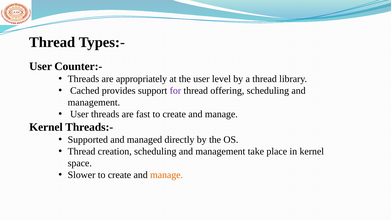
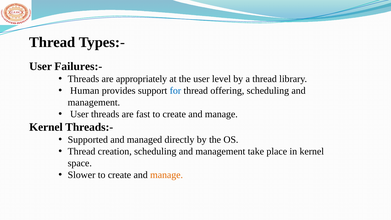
Counter:-: Counter:- -> Failures:- (78, 66)
Cached: Cached -> Human (85, 91)
for colour: purple -> blue (175, 91)
